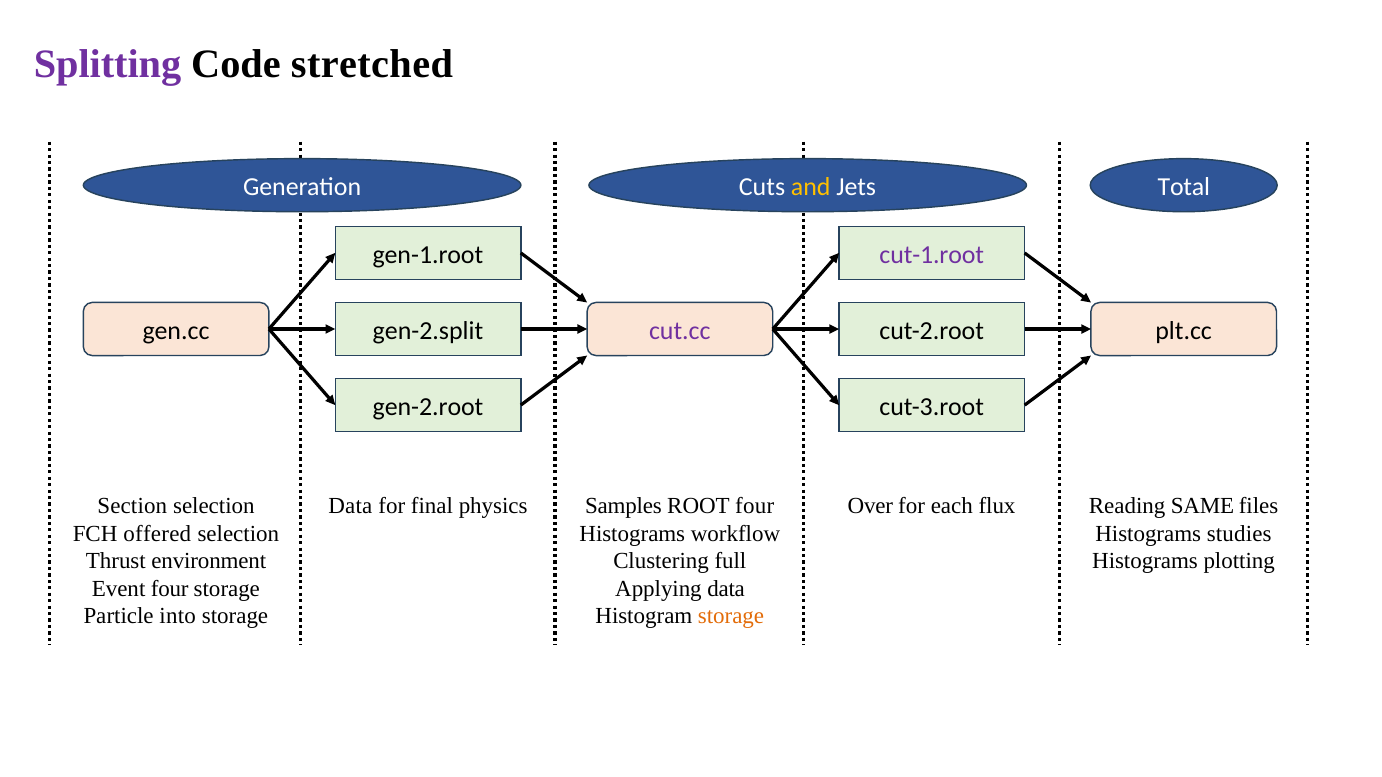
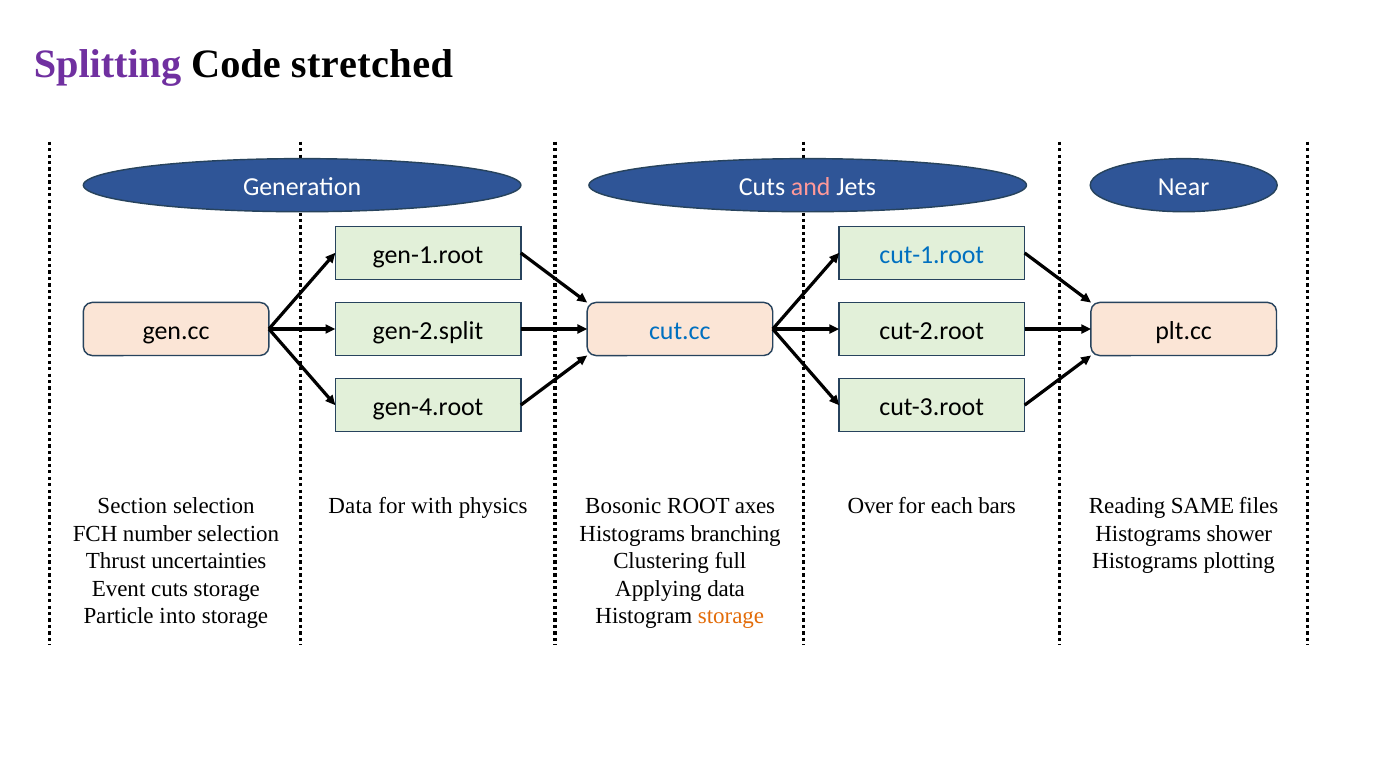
and colour: yellow -> pink (811, 187)
Total: Total -> Near (1184, 187)
cut-1.root colour: purple -> blue (932, 255)
cut.cc colour: purple -> blue (680, 331)
gen-2.root: gen-2.root -> gen-4.root (428, 407)
final: final -> with (432, 506)
Samples: Samples -> Bosonic (623, 506)
ROOT four: four -> axes (755, 506)
flux: flux -> bars (997, 506)
offered: offered -> number (158, 534)
workflow: workflow -> branching (736, 534)
studies: studies -> shower (1239, 534)
environment: environment -> uncertainties (209, 561)
Event four: four -> cuts (170, 589)
